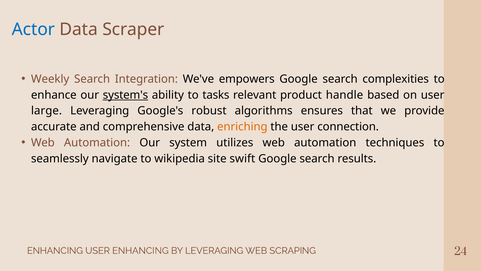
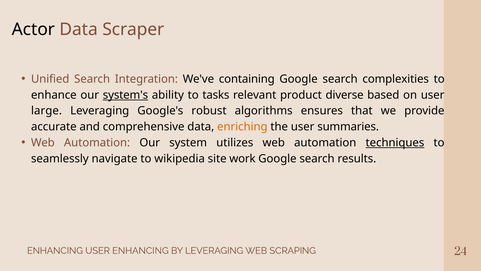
Actor colour: blue -> black (33, 29)
Weekly: Weekly -> Unified (50, 79)
empowers: empowers -> containing (247, 79)
handle: handle -> diverse (345, 95)
connection: connection -> summaries (348, 127)
techniques underline: none -> present (395, 143)
swift: swift -> work (243, 158)
